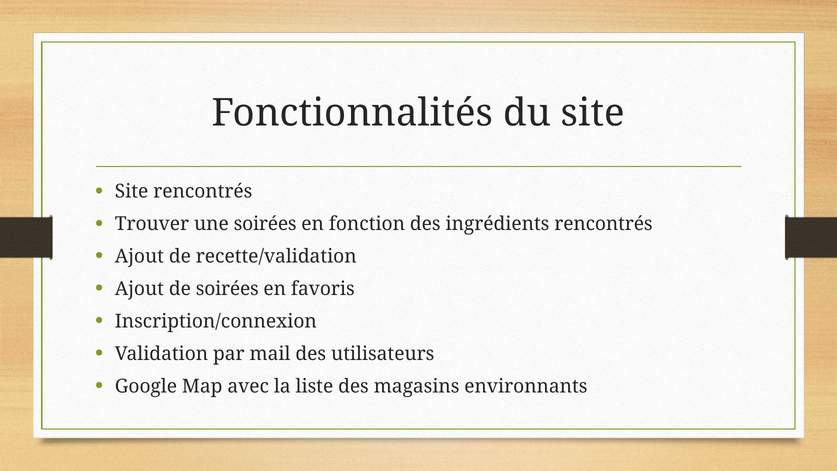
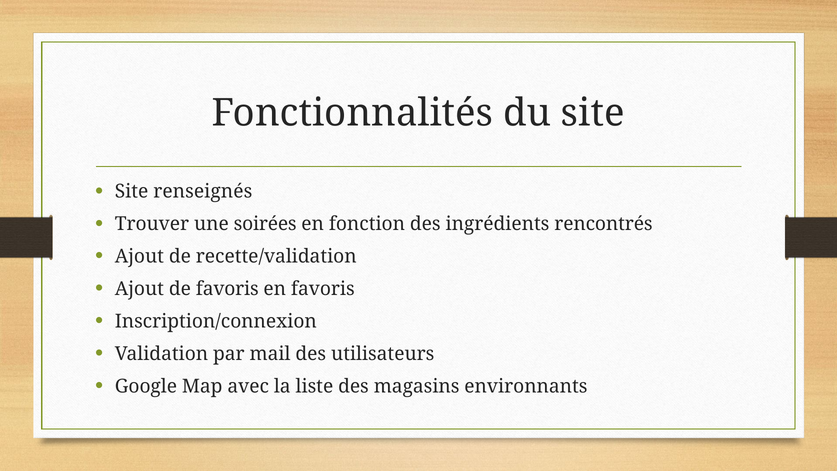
Site rencontrés: rencontrés -> renseignés (203, 192)
de soirées: soirées -> favoris (227, 289)
